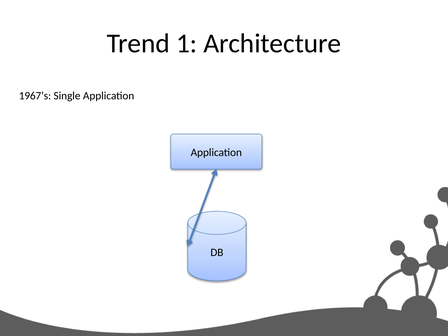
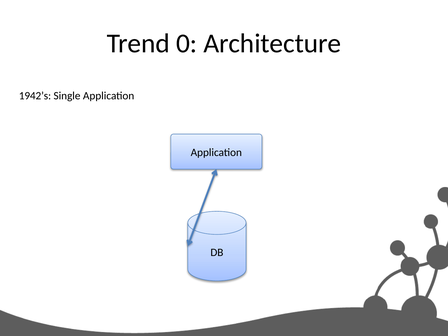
1: 1 -> 0 (187, 43)
1967’s: 1967’s -> 1942’s (35, 96)
